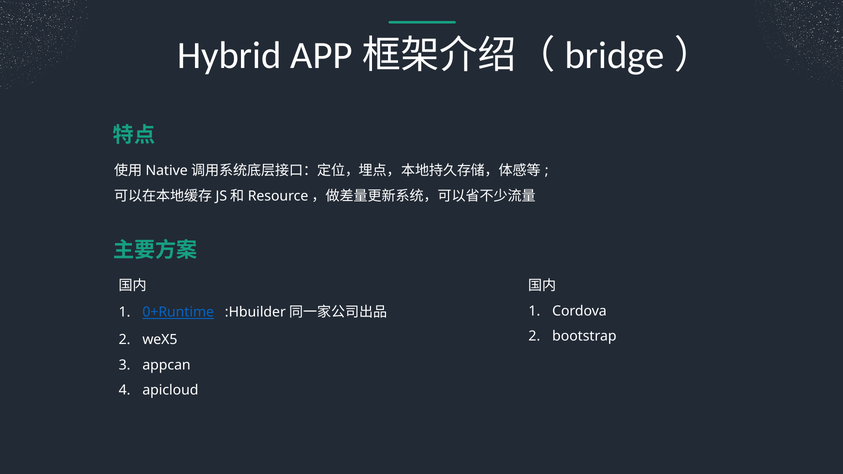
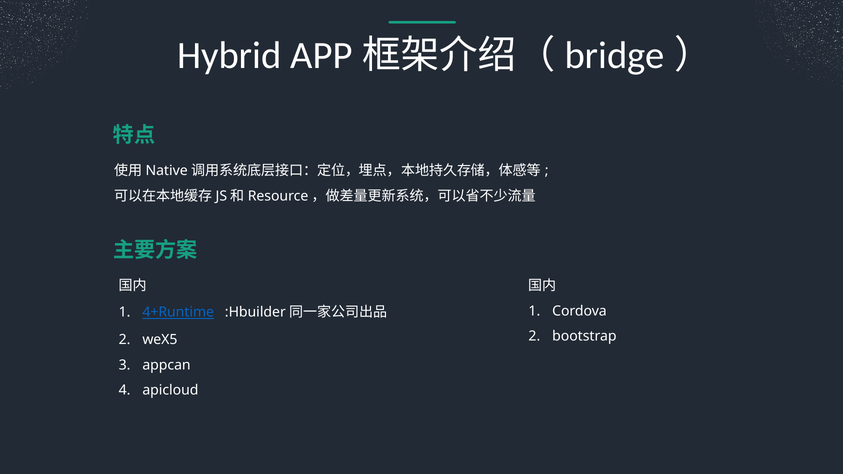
0+Runtime: 0+Runtime -> 4+Runtime (178, 312)
